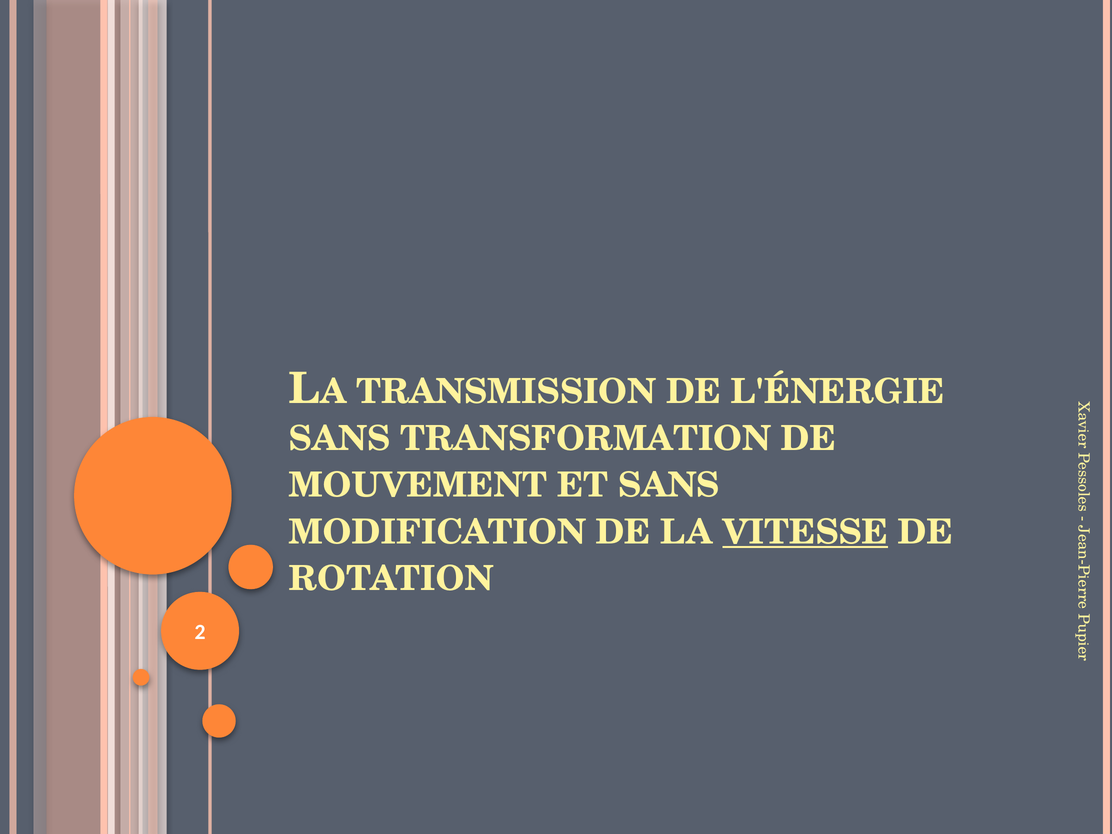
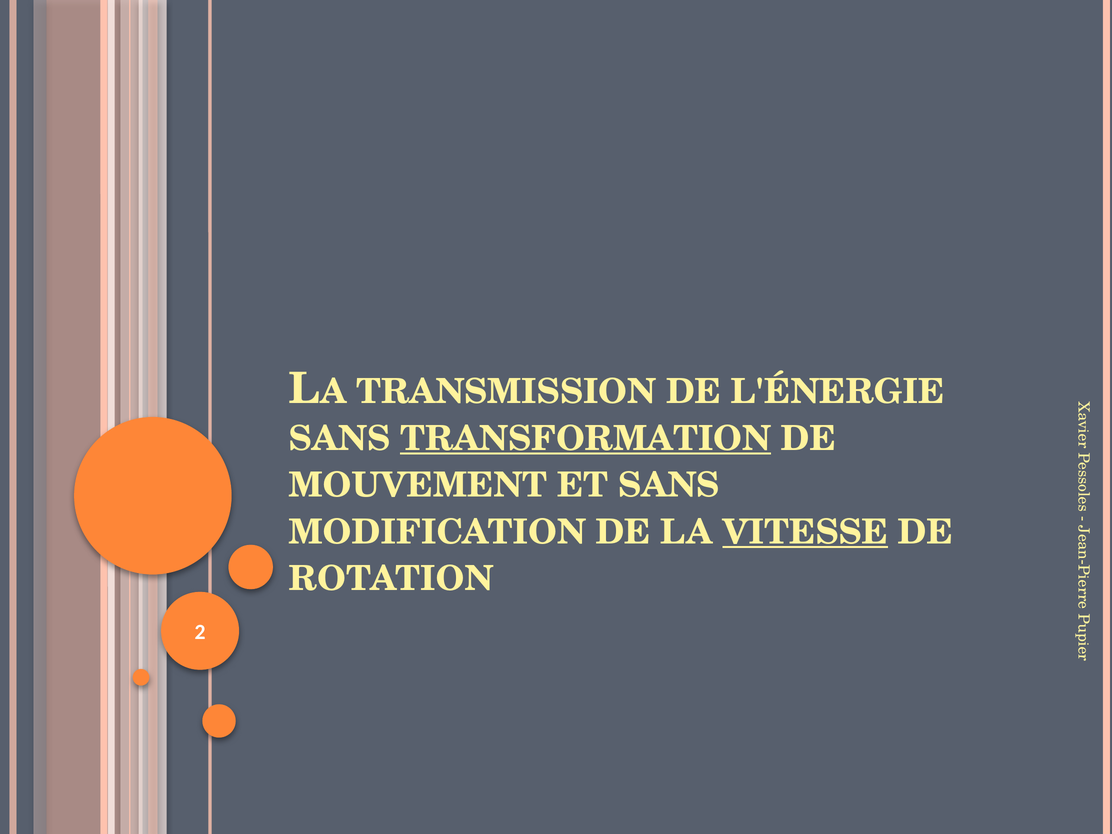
TRANSFORMATION underline: none -> present (586, 439)
